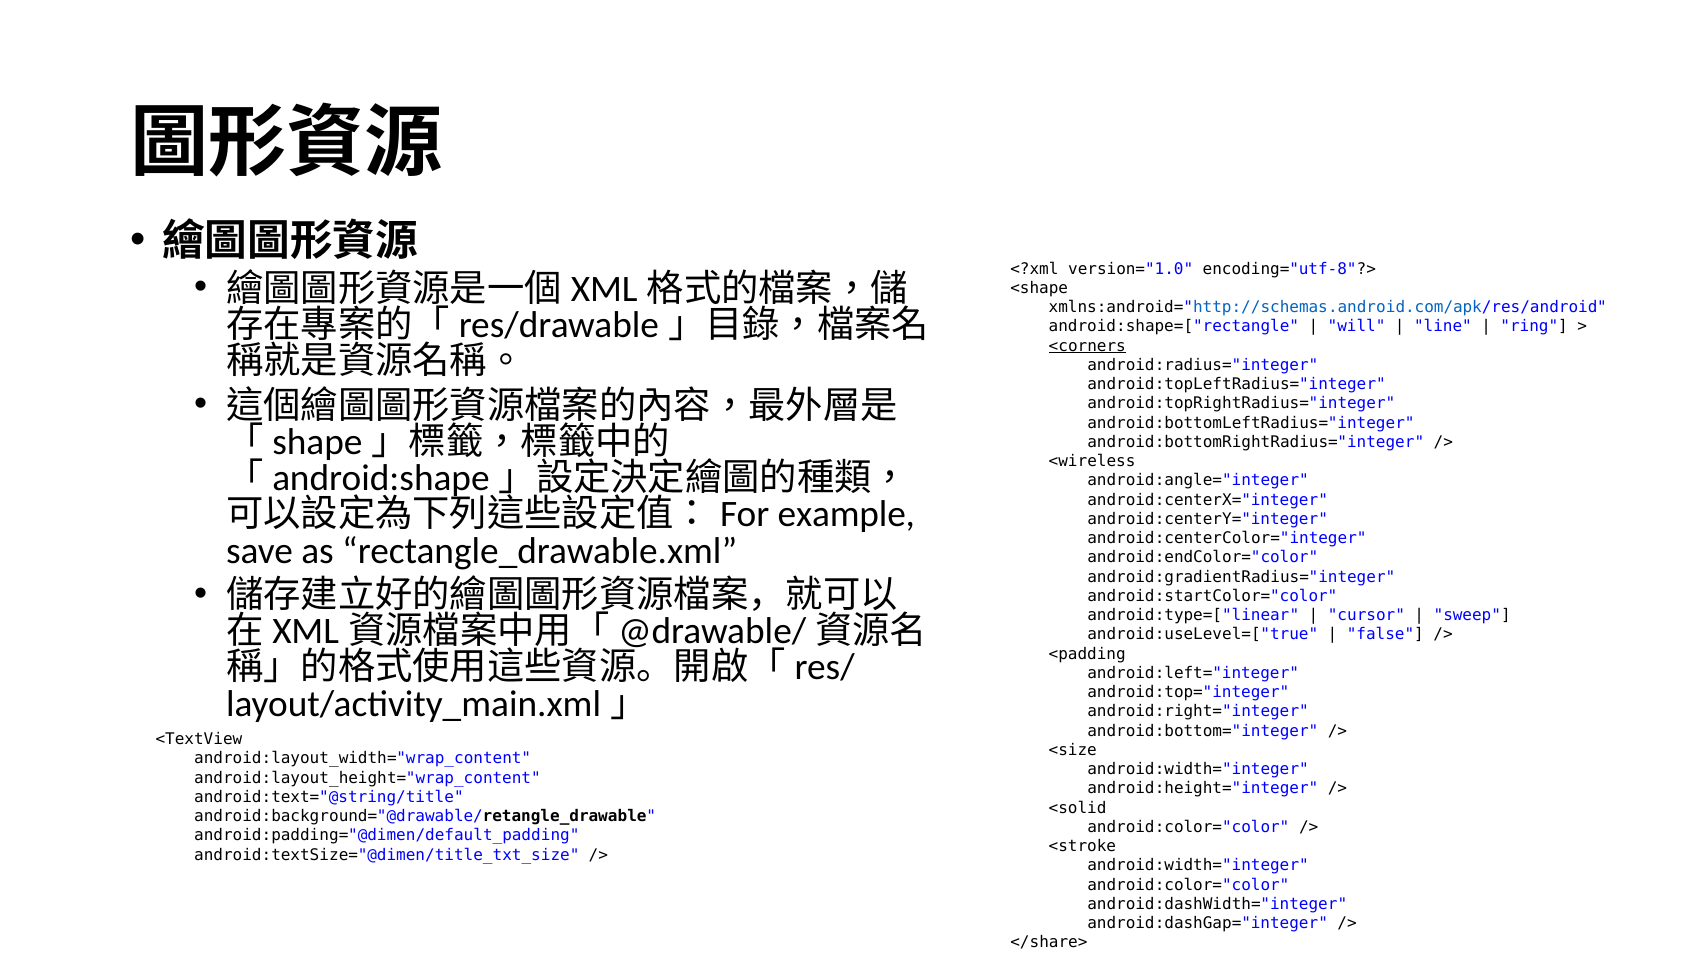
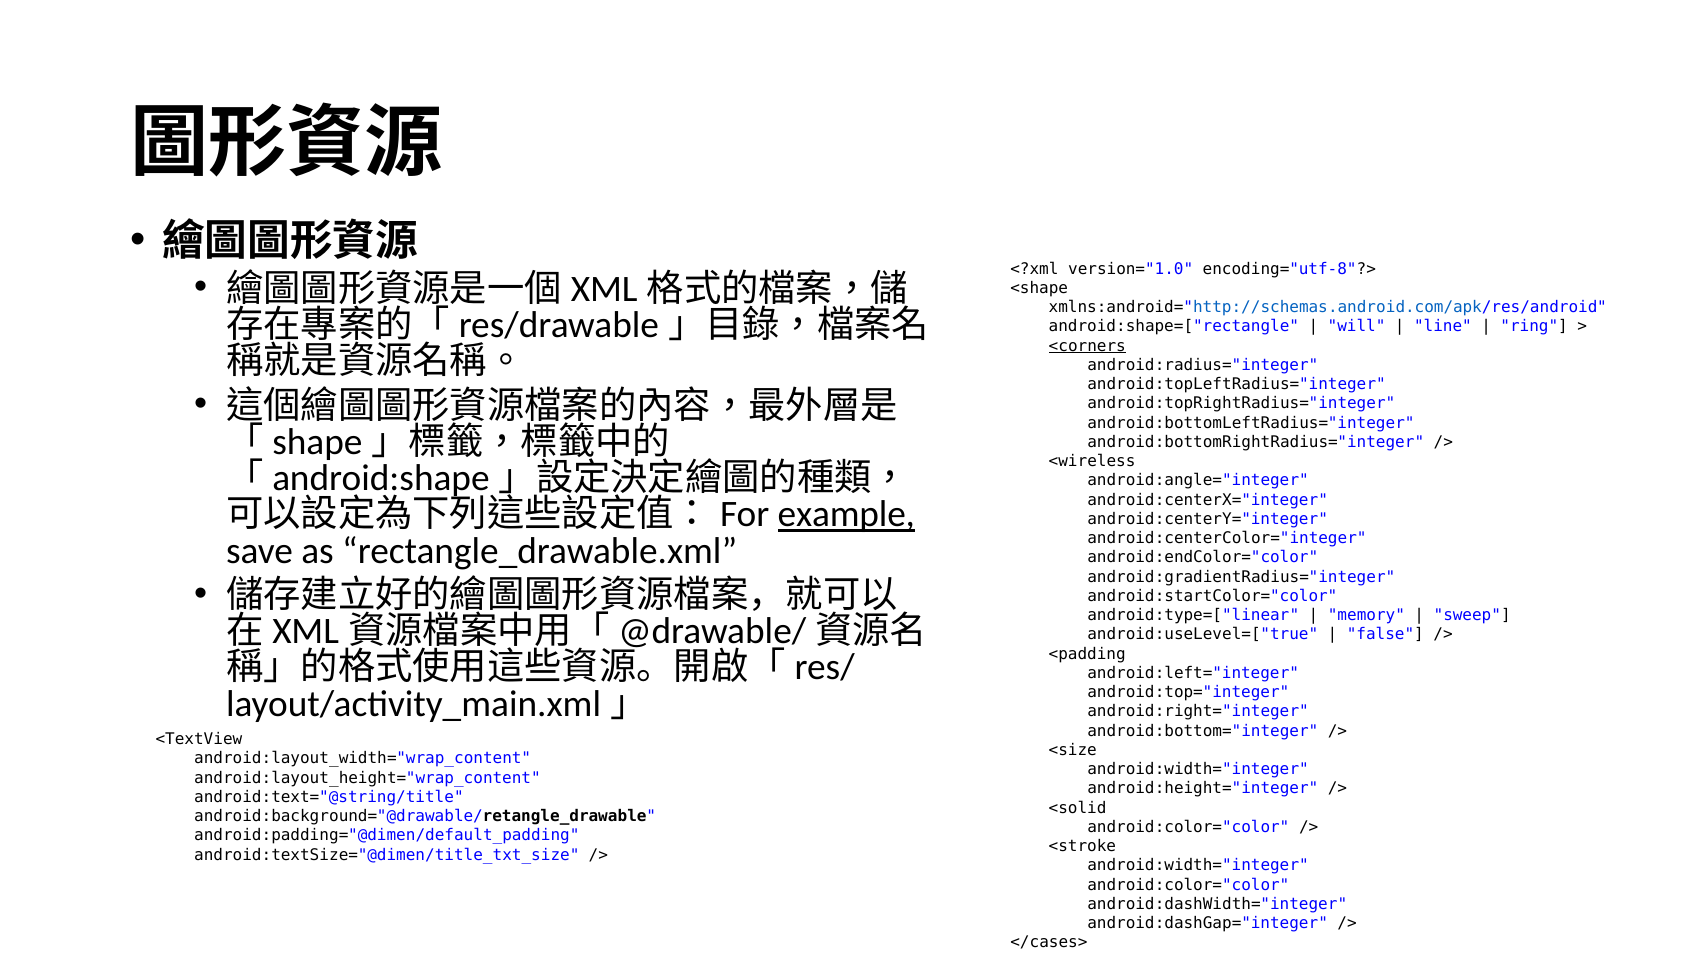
example underline: none -> present (846, 514)
cursor: cursor -> memory (1366, 615)
</share>: </share> -> </cases> (1049, 942)
